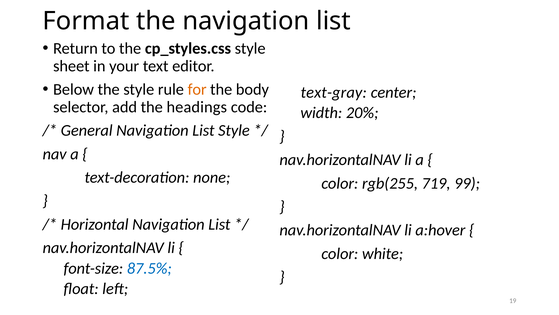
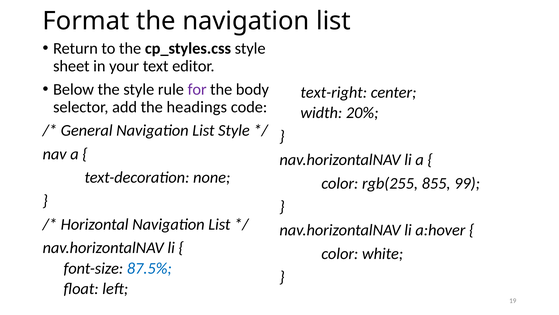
for colour: orange -> purple (197, 89)
text-gray: text-gray -> text-right (334, 92)
719: 719 -> 855 (436, 183)
